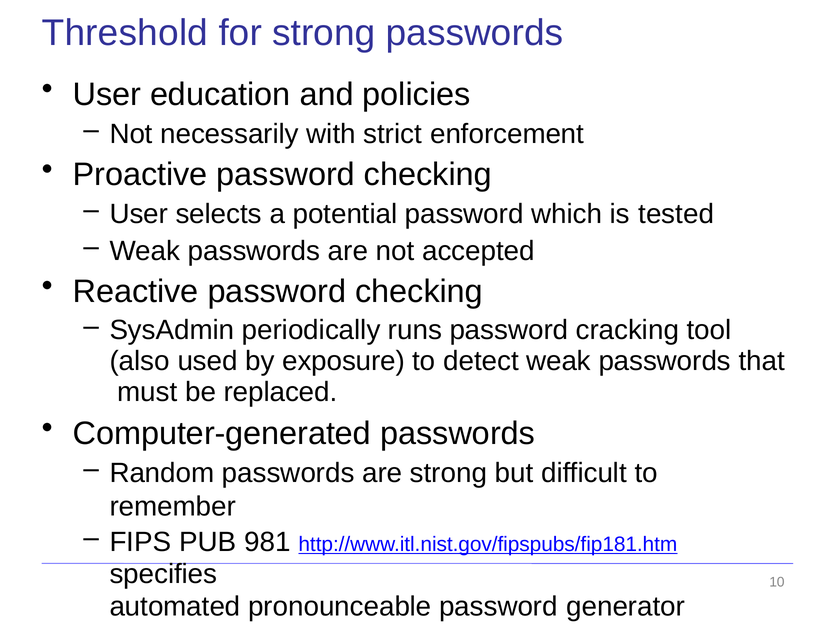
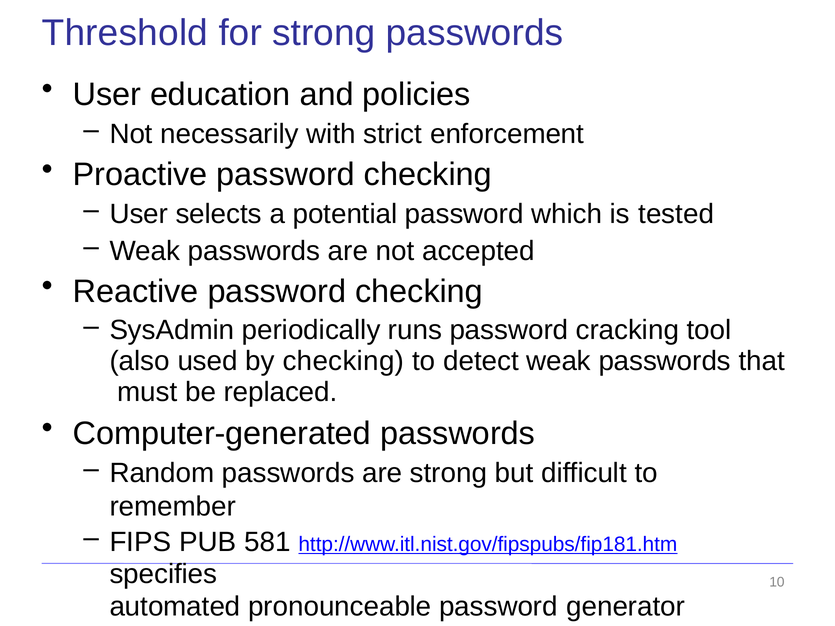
by exposure: exposure -> checking (343, 361)
981: 981 -> 581 (267, 542)
